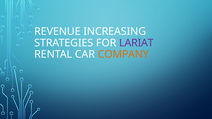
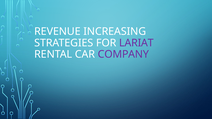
COMPANY colour: orange -> purple (123, 54)
